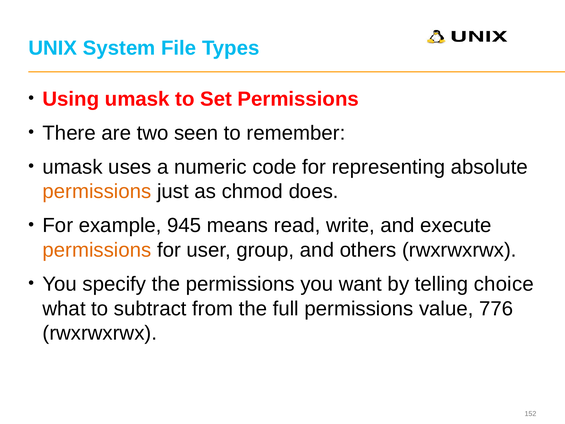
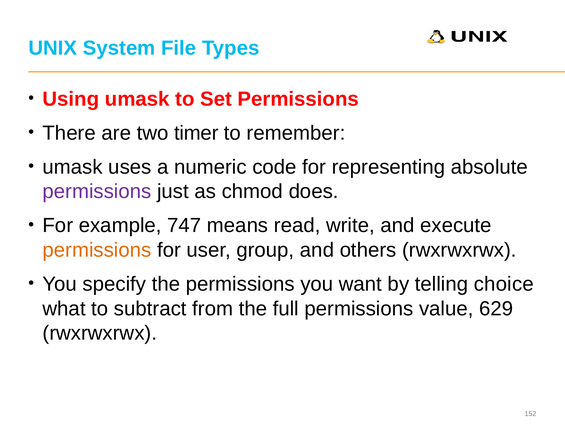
seen: seen -> timer (196, 133)
permissions colour: orange -> purple (97, 191)
945: 945 -> 747 (184, 225)
776: 776 -> 629 (496, 308)
